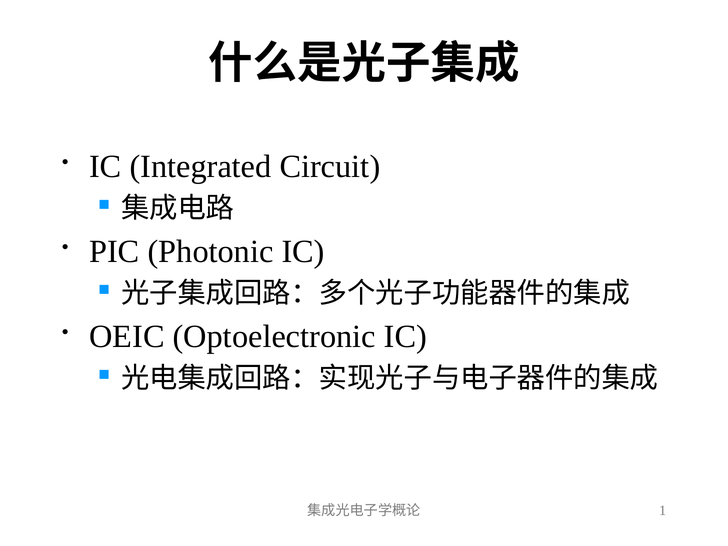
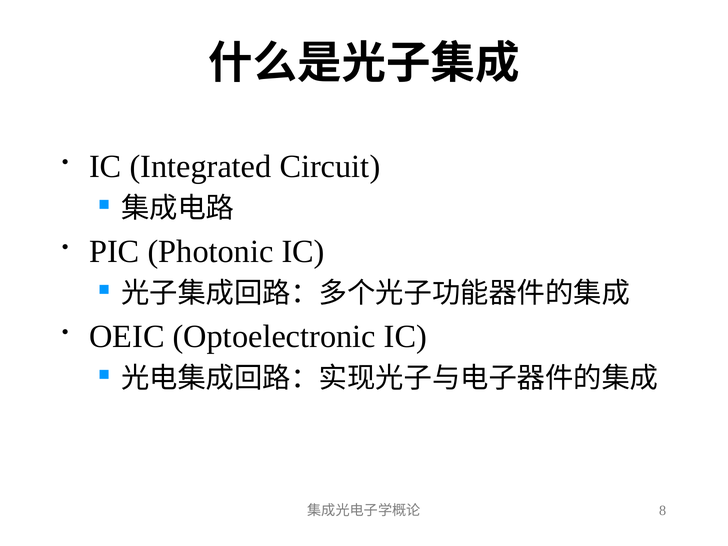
1: 1 -> 8 (663, 511)
